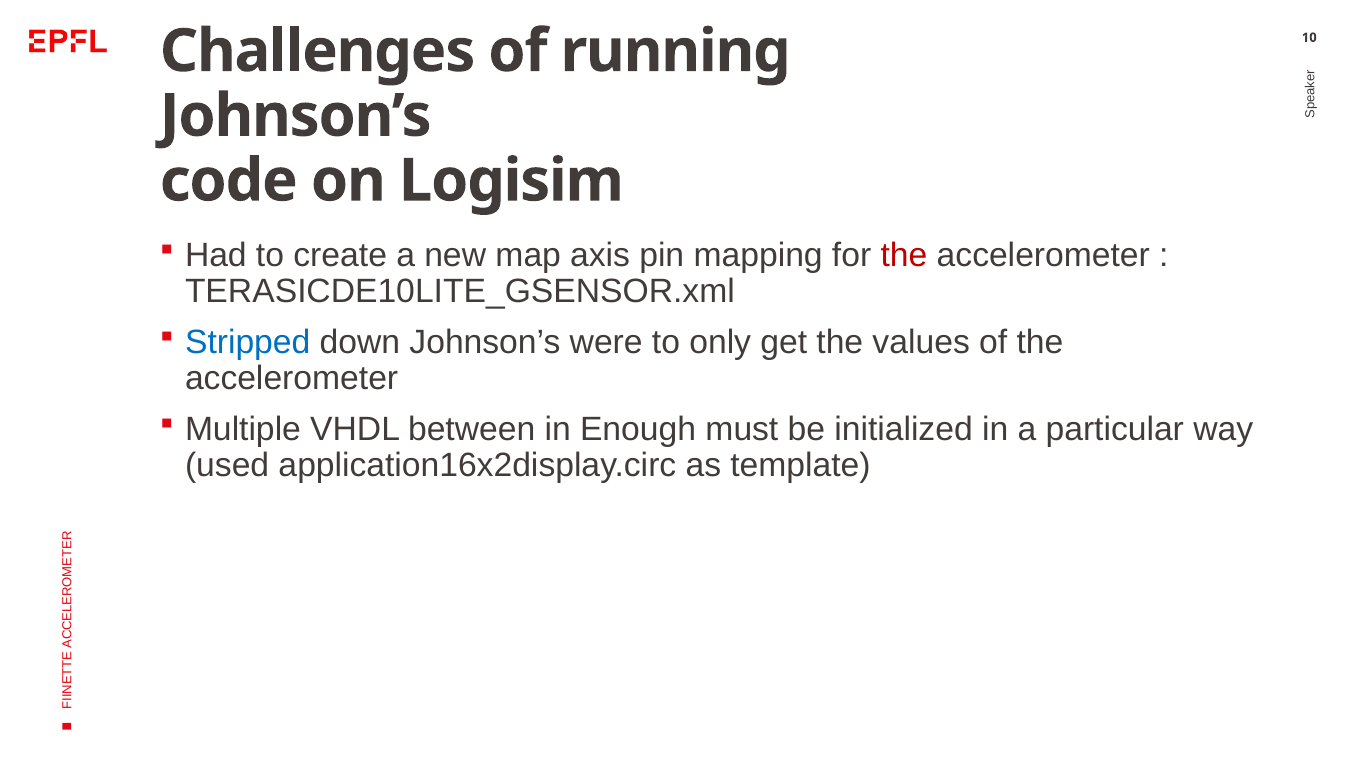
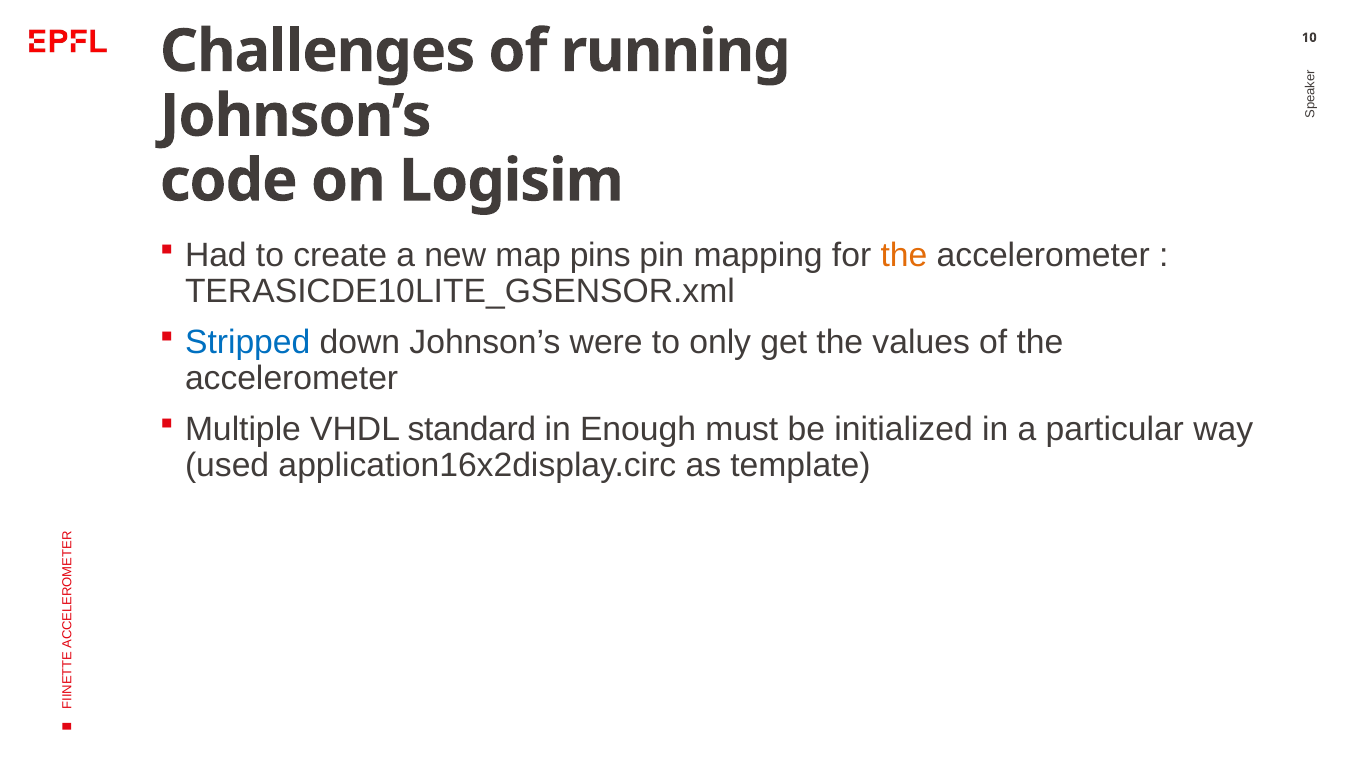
axis: axis -> pins (600, 255)
the colour: red -> orange (904, 255)
between: between -> standard (472, 429)
